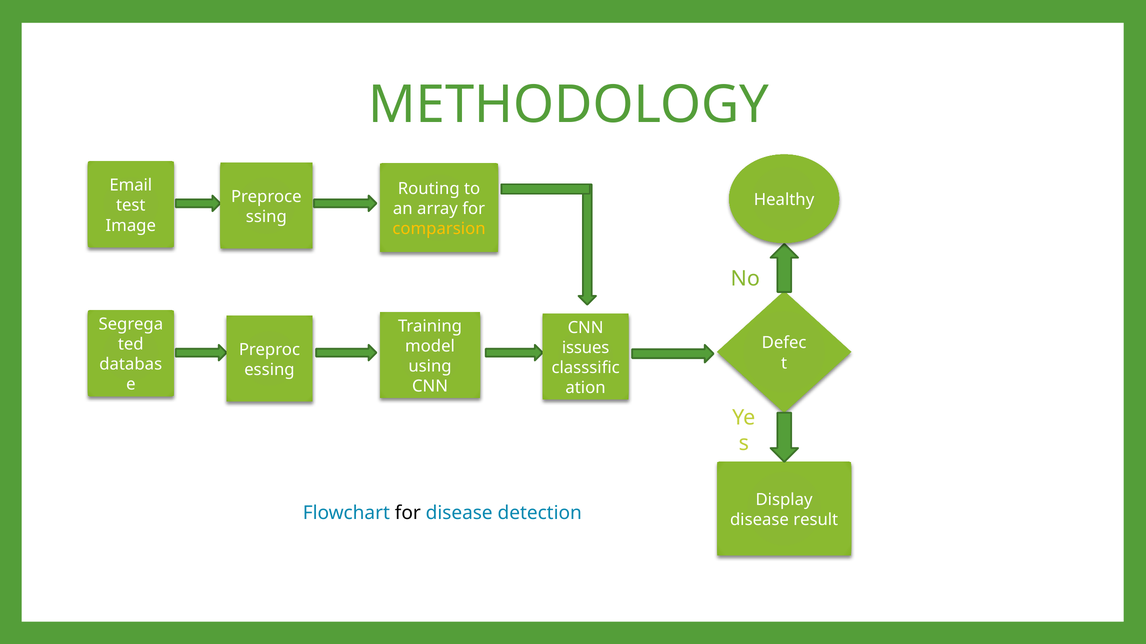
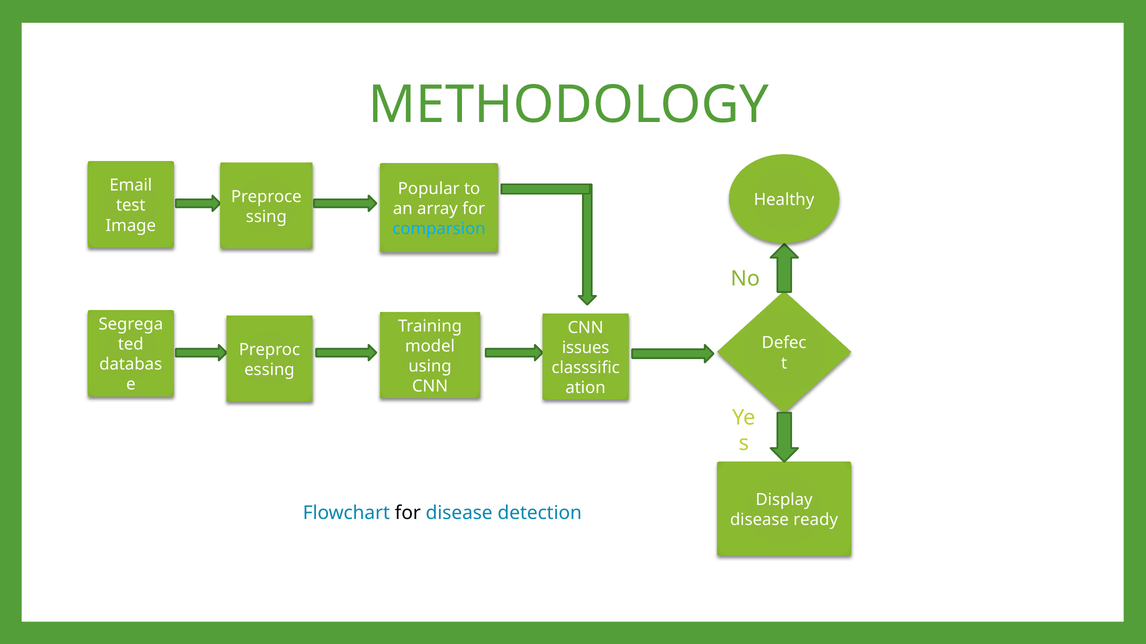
Routing: Routing -> Popular (429, 189)
comparsion colour: yellow -> light blue (439, 229)
result: result -> ready (816, 520)
